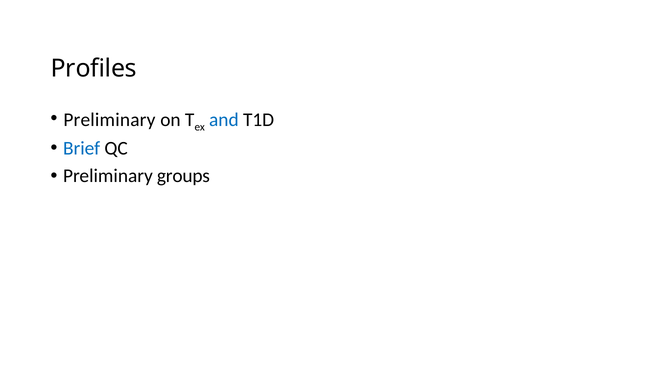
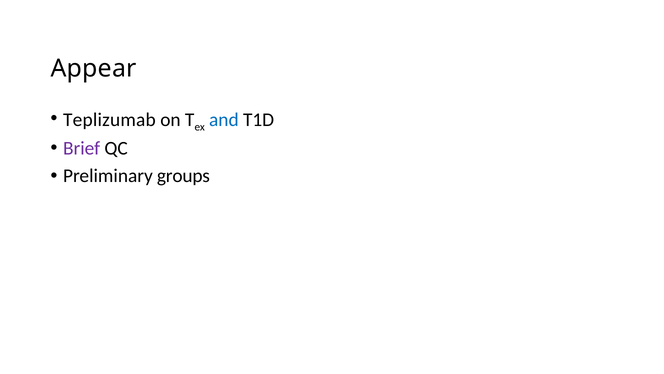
Profiles: Profiles -> Appear (94, 68)
Preliminary: Preliminary -> Teplizumab (109, 120)
Brief colour: blue -> purple (82, 148)
